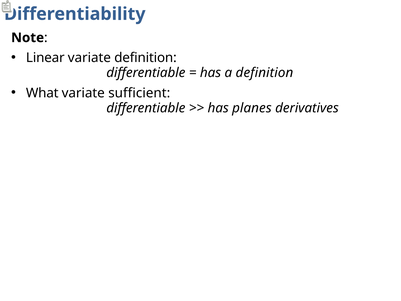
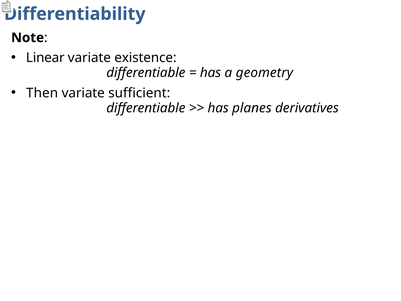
variate definition: definition -> existence (145, 58)
a definition: definition -> geometry (264, 73)
What: What -> Then (42, 93)
